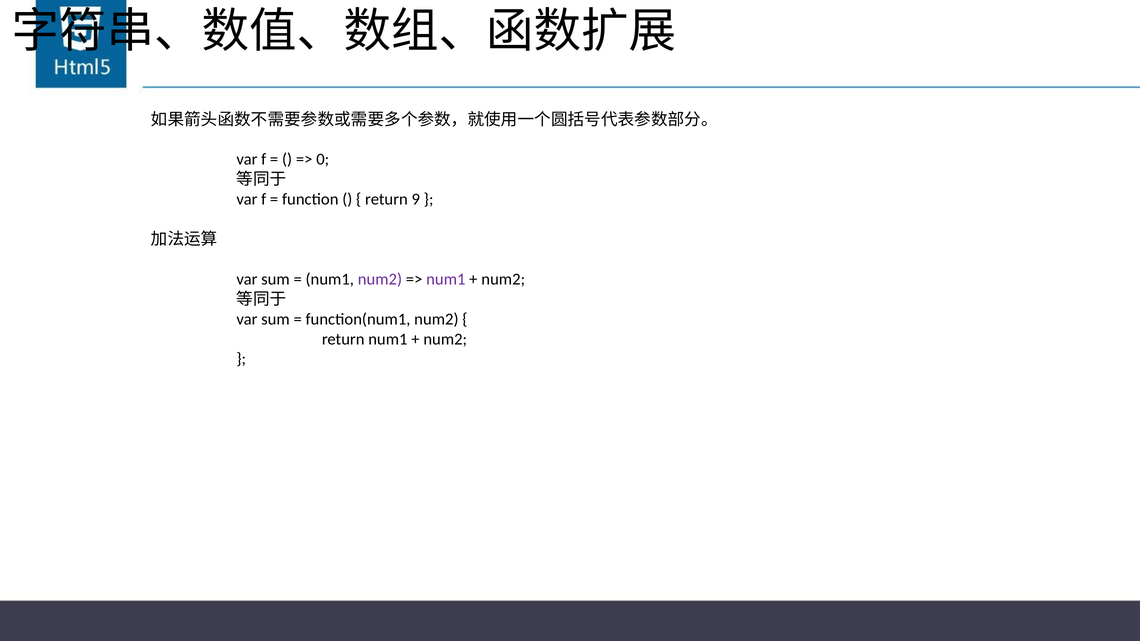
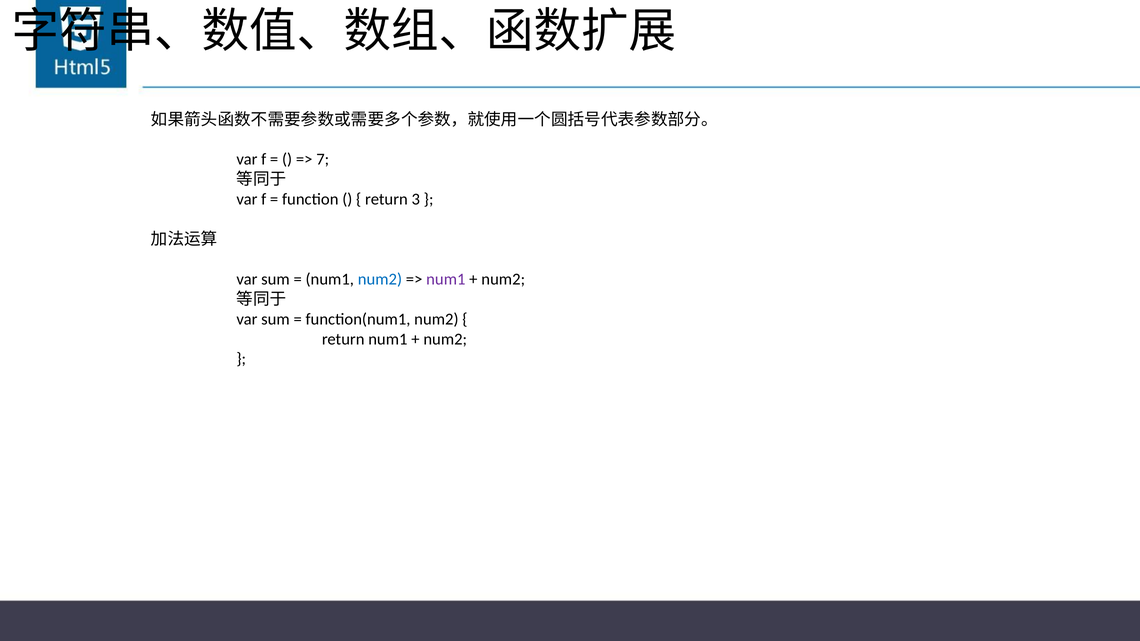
0: 0 -> 7 (323, 160)
9: 9 -> 3 (416, 199)
num2 colour: purple -> blue (380, 279)
